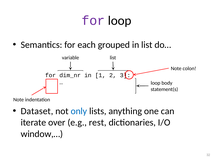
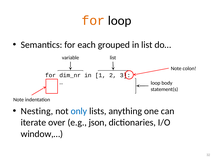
for colour: purple -> orange (93, 21)
Dataset: Dataset -> Nesting (37, 111)
rest: rest -> json (98, 122)
